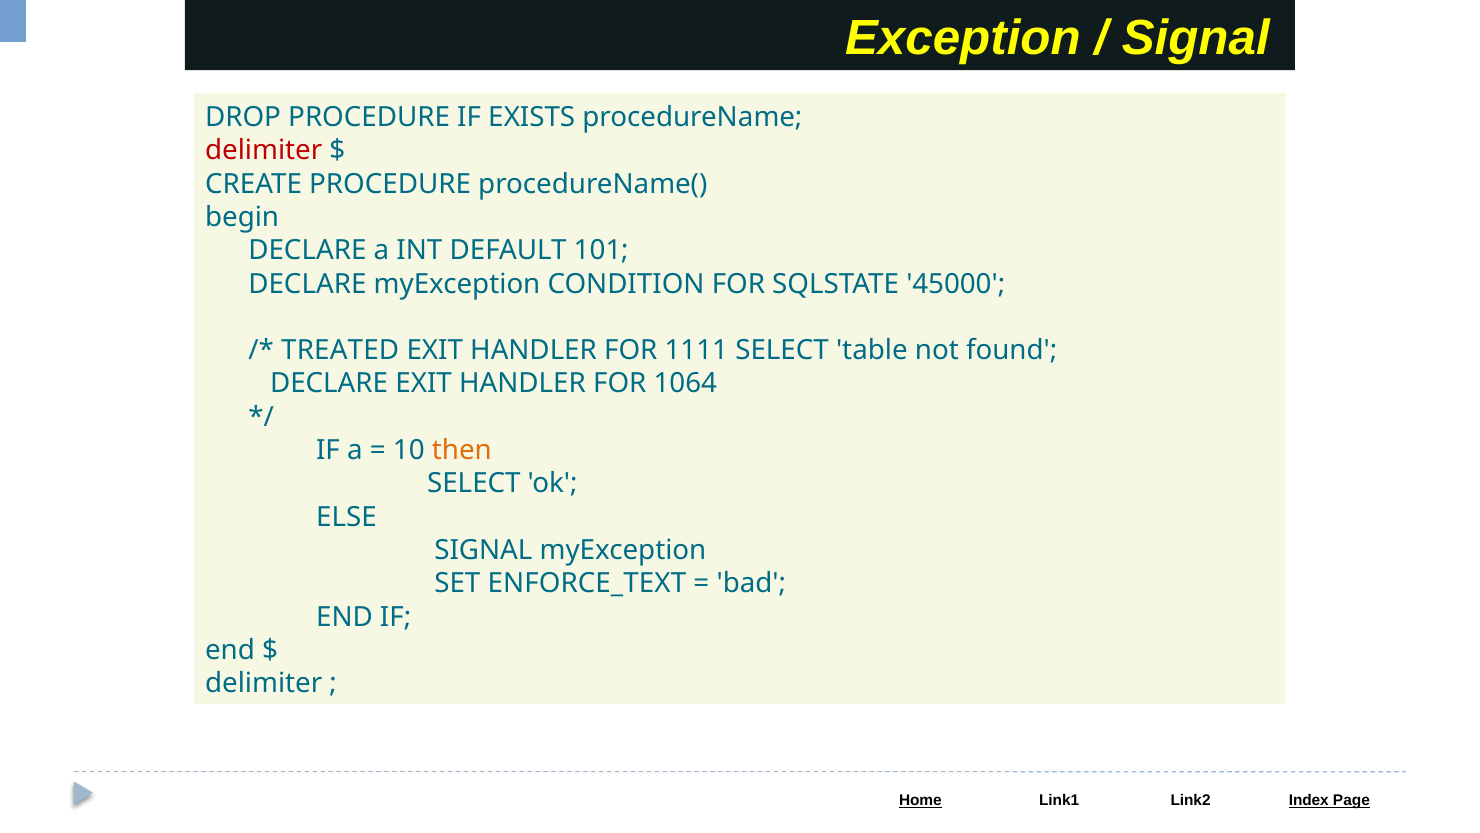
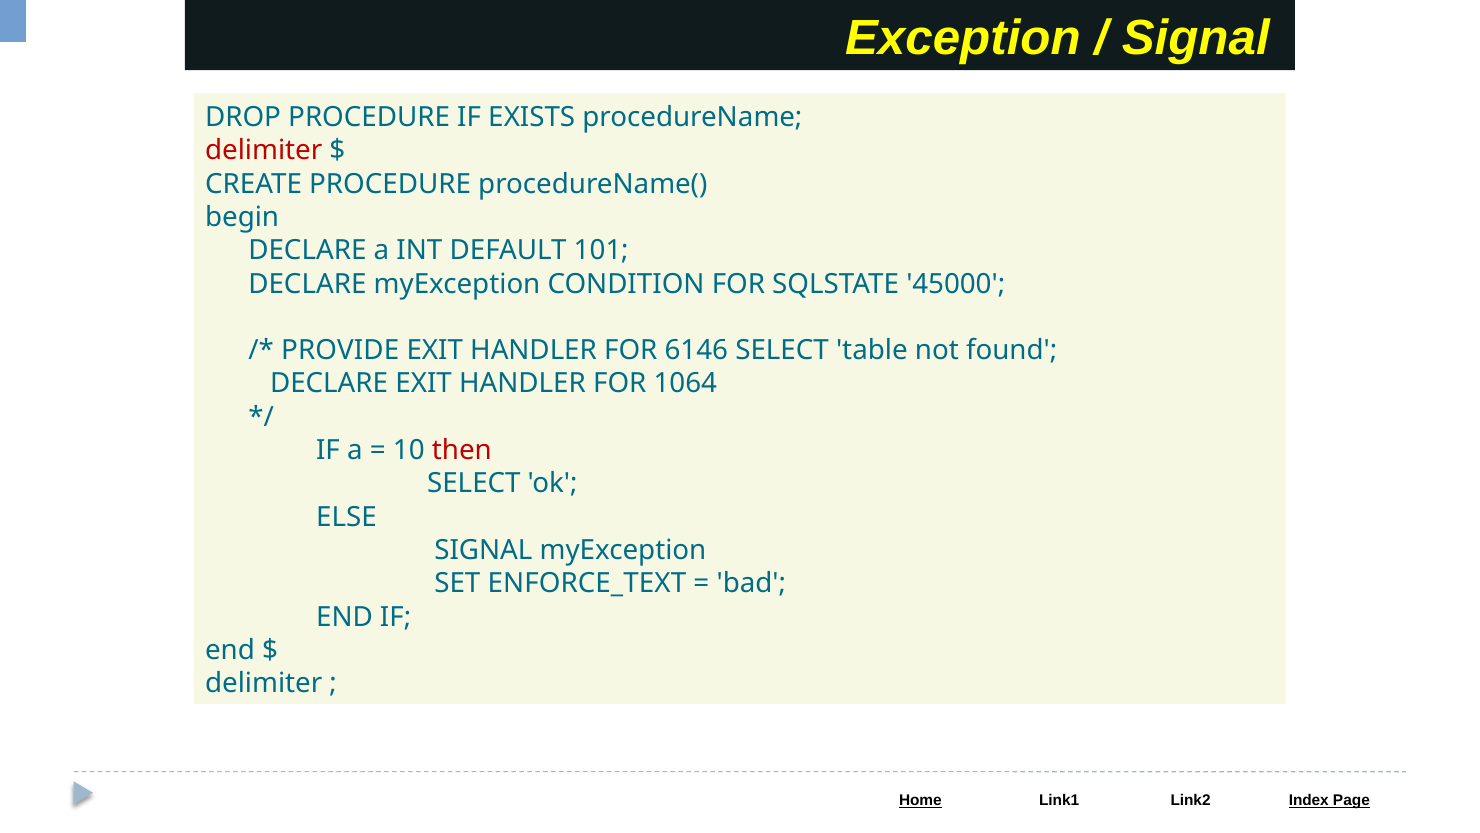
TREATED: TREATED -> PROVIDE (340, 350)
1111: 1111 -> 6146 (696, 350)
then colour: orange -> red (462, 450)
